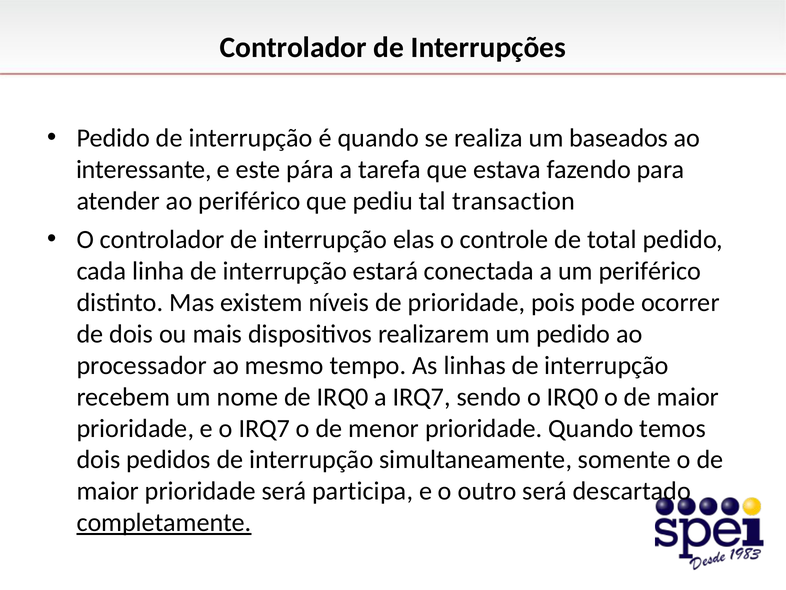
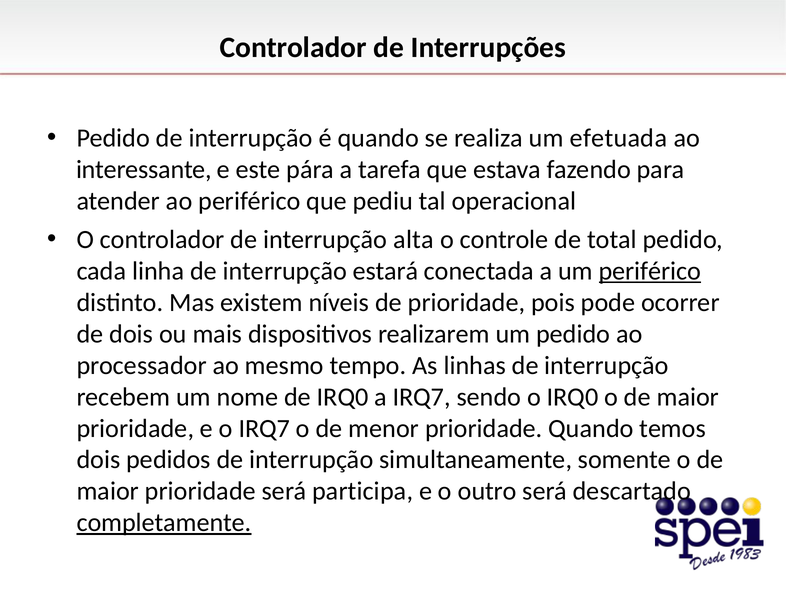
baseados: baseados -> efetuada (618, 138)
transaction: transaction -> operacional (514, 201)
elas: elas -> alta (414, 239)
periférico underline: none -> present (650, 271)
